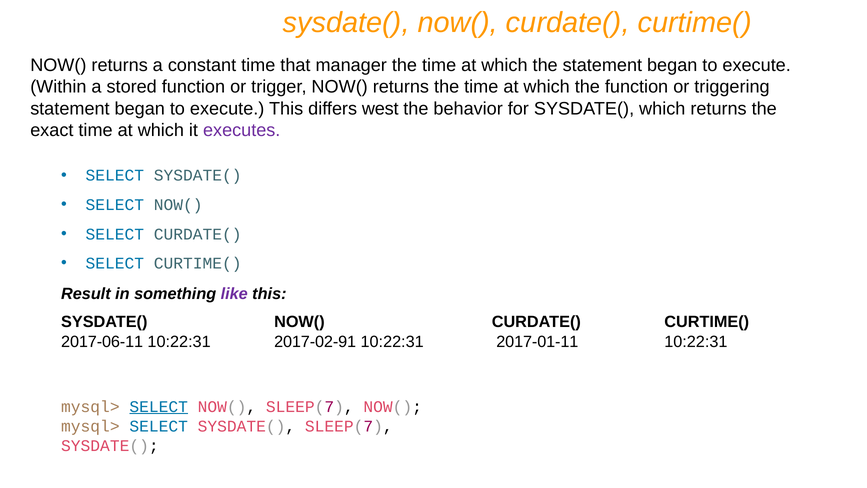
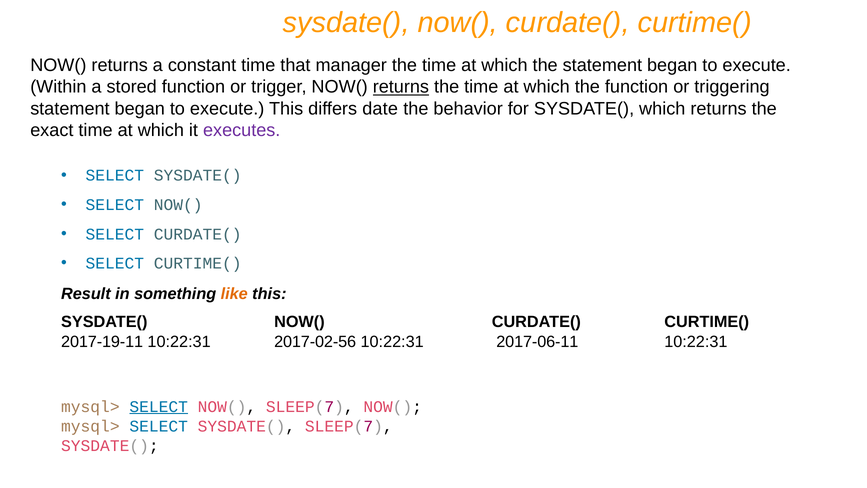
returns underline: none -> present (401, 87)
west: west -> date (380, 109)
like colour: purple -> orange (234, 294)
2017-06-11: 2017-06-11 -> 2017-19-11 (102, 341)
2017-02-91: 2017-02-91 -> 2017-02-56 (315, 341)
2017-01-11: 2017-01-11 -> 2017-06-11 (537, 341)
